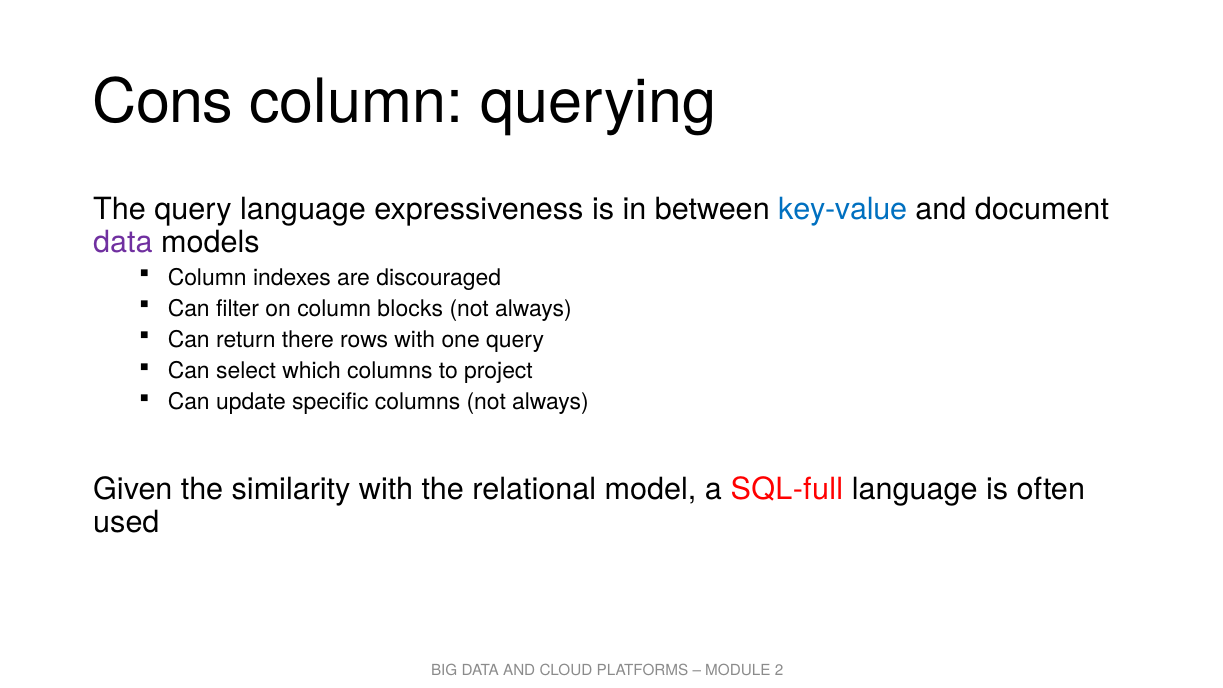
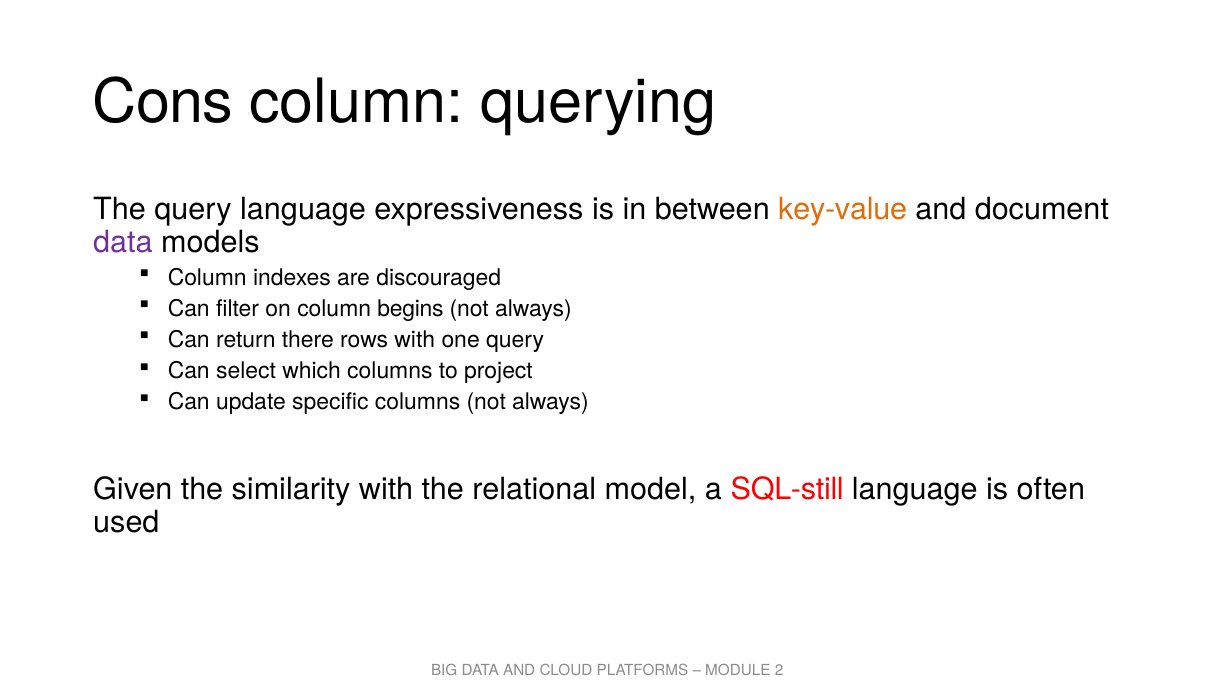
key-value colour: blue -> orange (843, 209)
blocks: blocks -> begins (410, 309)
SQL-full: SQL-full -> SQL-still (787, 489)
